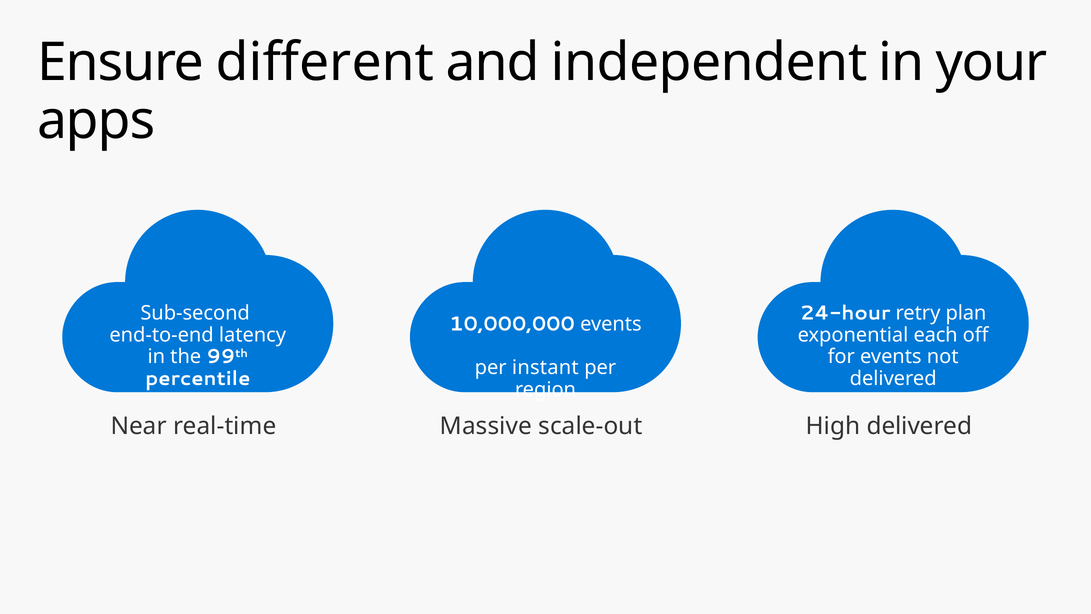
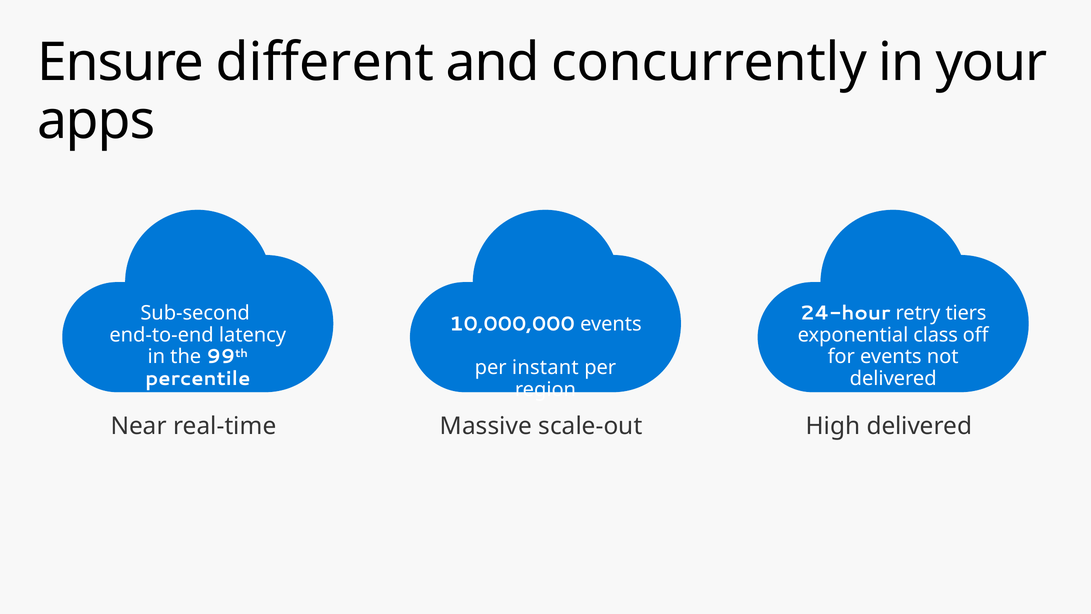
independent: independent -> concurrently (709, 63)
plan: plan -> tiers (966, 313)
each: each -> class (936, 335)
